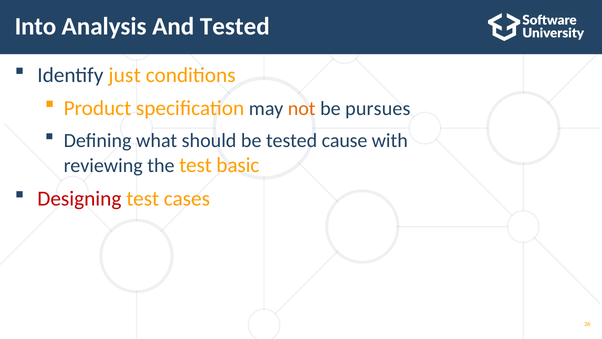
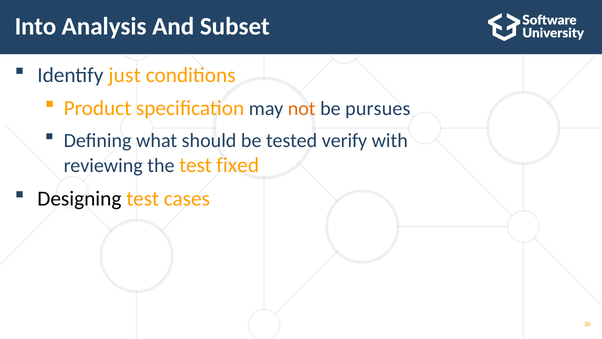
And Tested: Tested -> Subset (235, 27)
cause: cause -> verify (344, 140)
basic: basic -> fixed (238, 165)
Designing colour: red -> black (79, 198)
